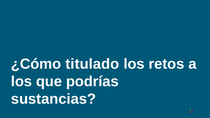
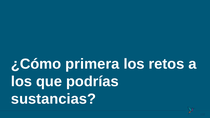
titulado: titulado -> primera (92, 64)
